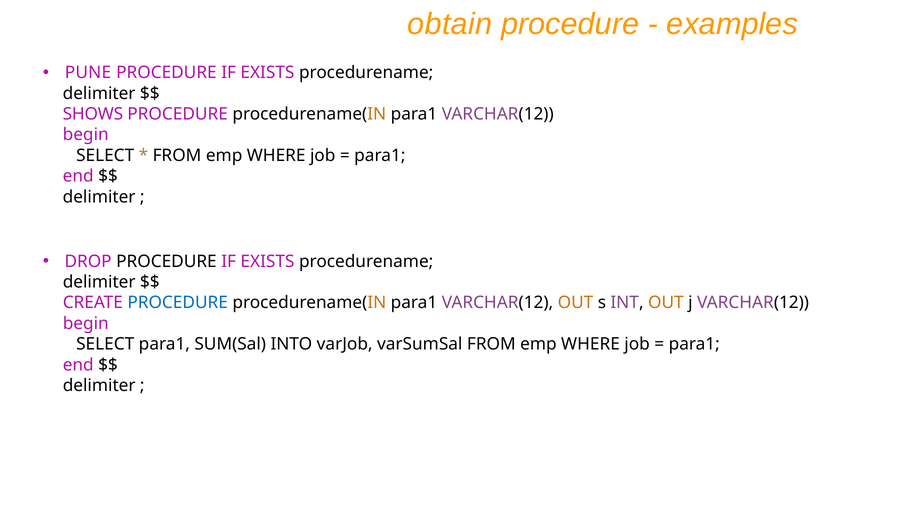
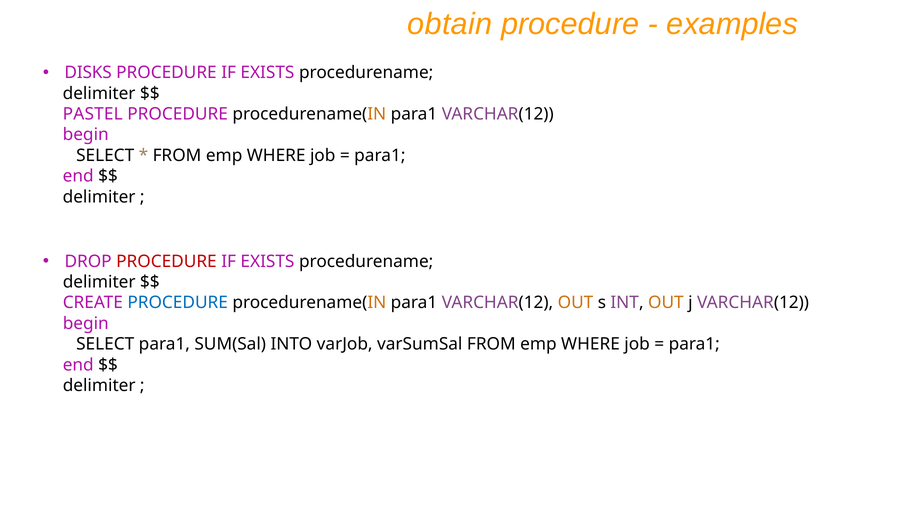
PUNE: PUNE -> DISKS (88, 73)
SHOWS: SHOWS -> PASTEL (93, 114)
PROCEDURE colour: black -> red (166, 262)
